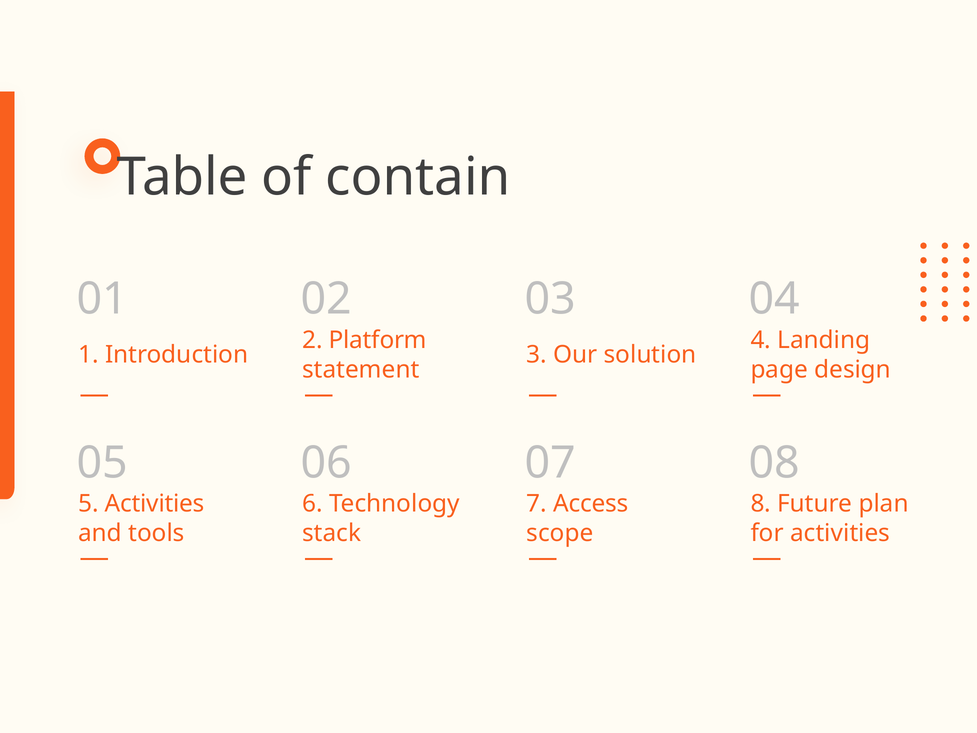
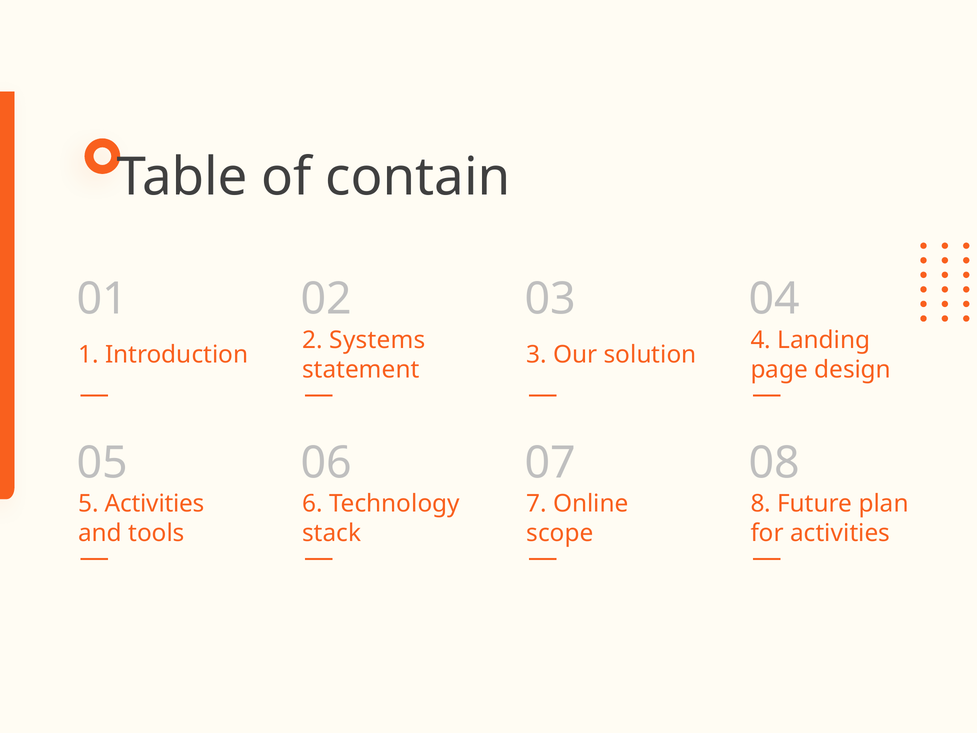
Platform: Platform -> Systems (377, 340)
Access: Access -> Online (591, 504)
